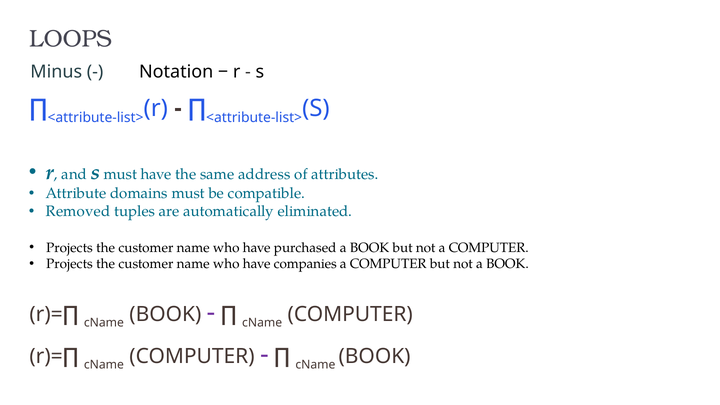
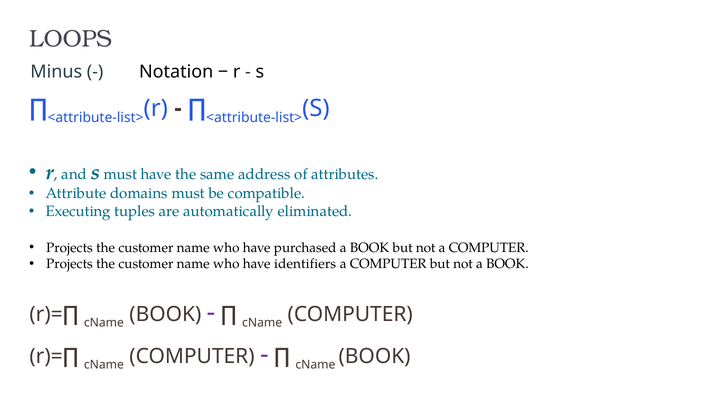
Removed: Removed -> Executing (78, 211)
companies: companies -> identifiers (305, 264)
